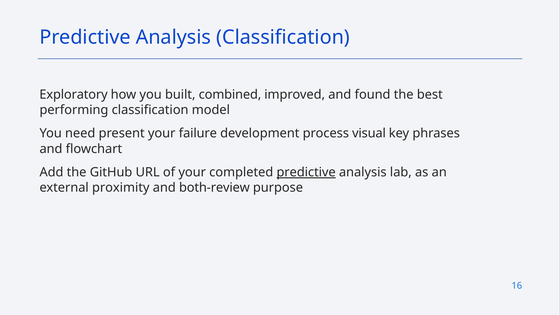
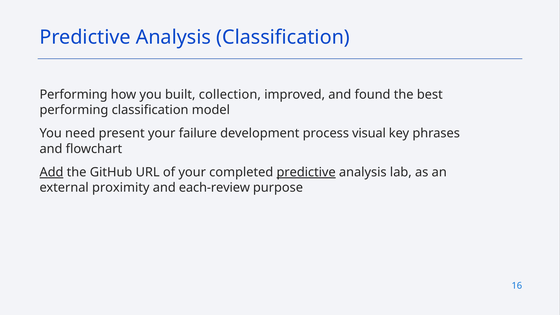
Exploratory: Exploratory -> Performing (73, 94)
combined: combined -> collection (230, 94)
Add underline: none -> present (51, 172)
both-review: both-review -> each-review (214, 188)
